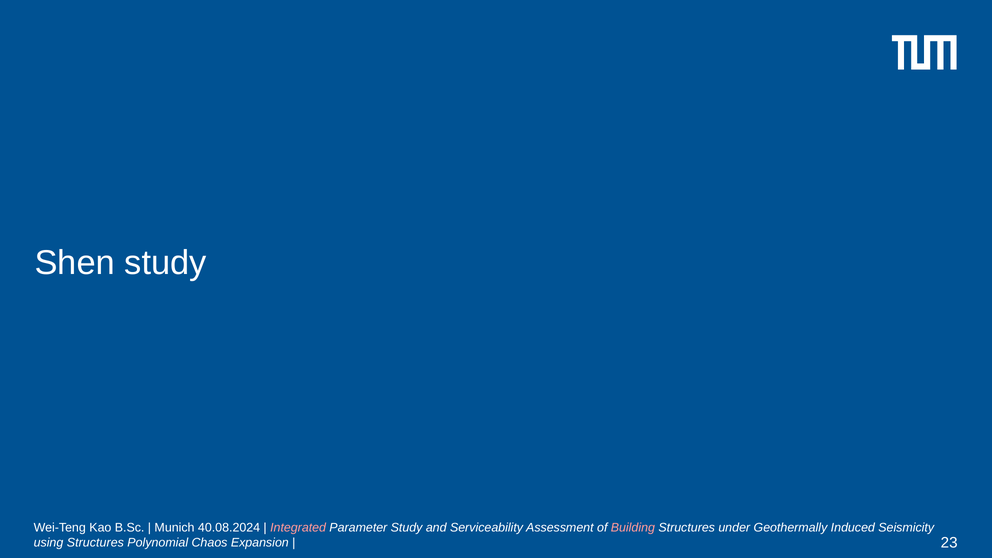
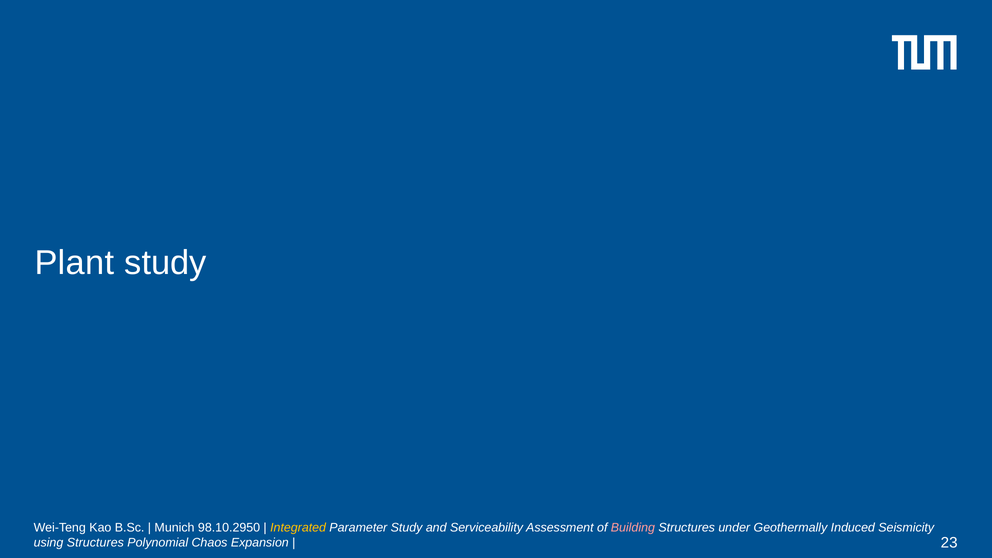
Shen: Shen -> Plant (75, 263)
40.08.2024: 40.08.2024 -> 98.10.2950 (229, 528)
Integrated colour: pink -> yellow (298, 528)
